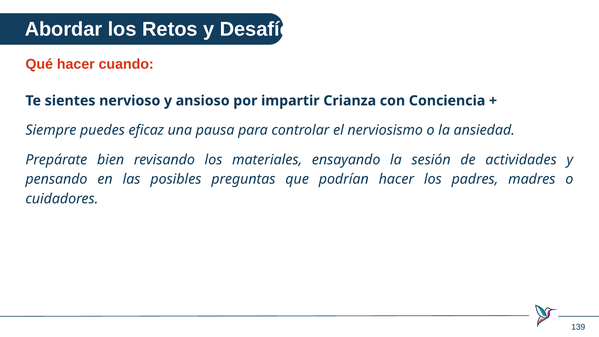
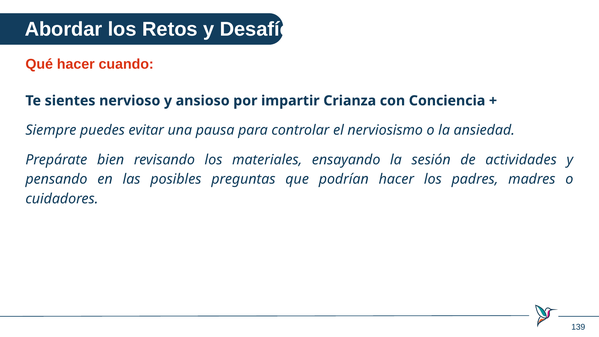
eficaz: eficaz -> evitar (146, 130)
